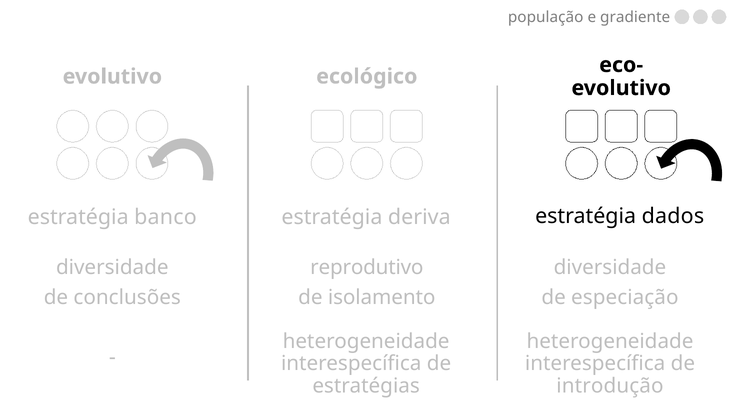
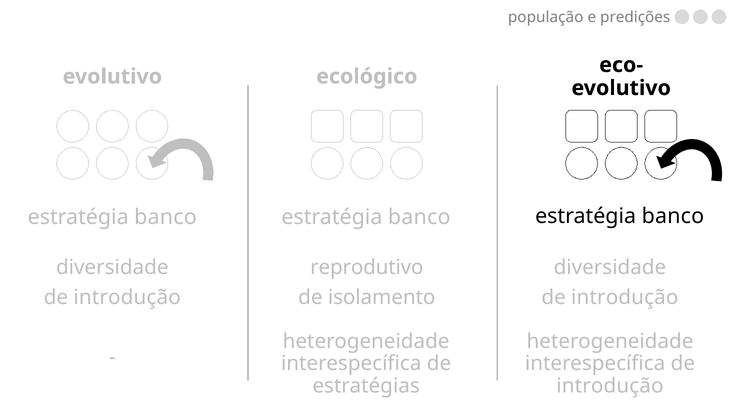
gradiente: gradiente -> predições (635, 17)
deriva: deriva -> banco (419, 218)
dados: dados -> banco (673, 216)
conclusões: conclusões -> introdução (127, 298)
especiação: especiação -> introdução (625, 298)
